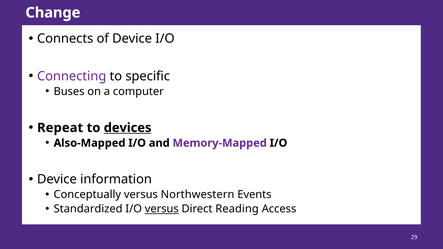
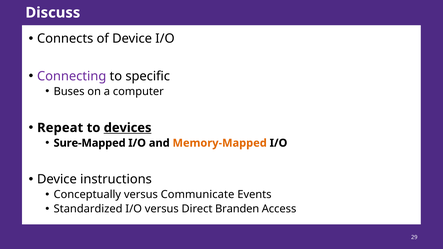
Change: Change -> Discuss (53, 13)
Also-Mapped: Also-Mapped -> Sure-Mapped (90, 143)
Memory-Mapped colour: purple -> orange (220, 143)
information: information -> instructions (116, 180)
Northwestern: Northwestern -> Communicate (198, 195)
versus underline: present -> none (162, 209)
Reading: Reading -> Branden (237, 209)
